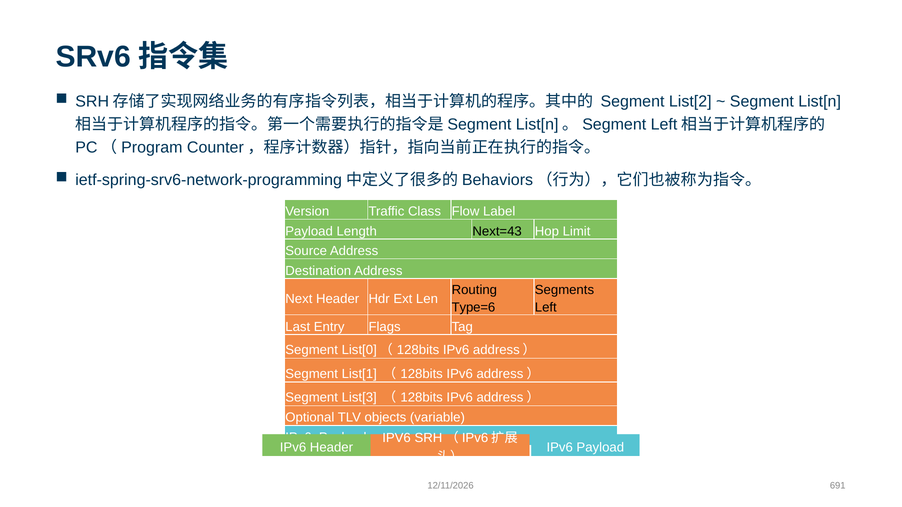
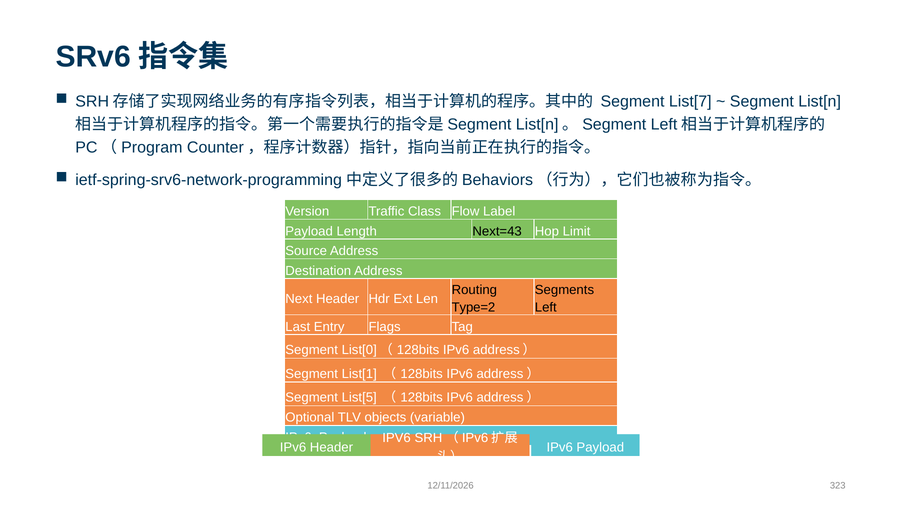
List[2: List[2 -> List[7 (690, 102)
Type=6: Type=6 -> Type=2 (473, 308)
List[3: List[3 -> List[5 (359, 398)
691: 691 -> 323 (838, 486)
